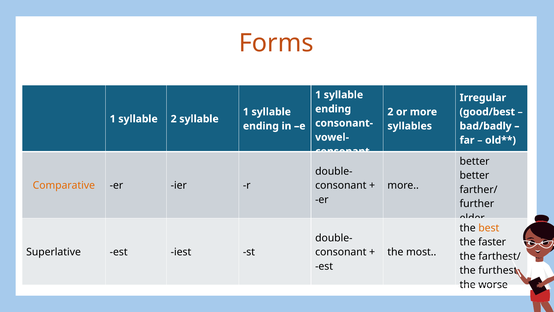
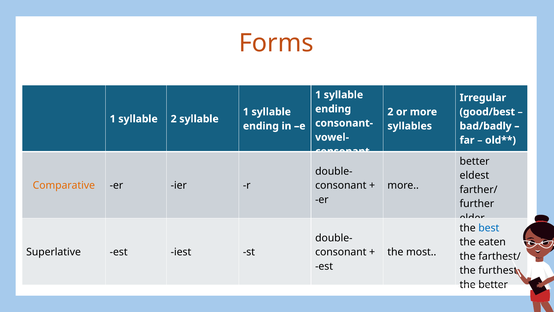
better: better -> eldest (474, 175)
best colour: orange -> blue (489, 228)
faster: faster -> eaten (492, 242)
the worse: worse -> better (493, 284)
